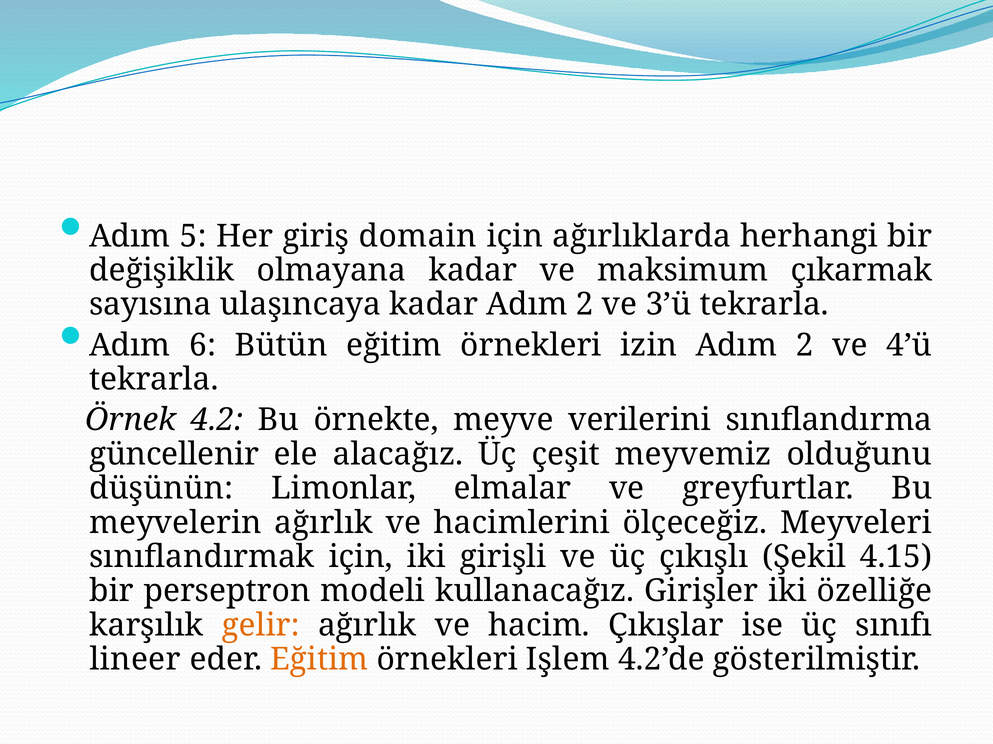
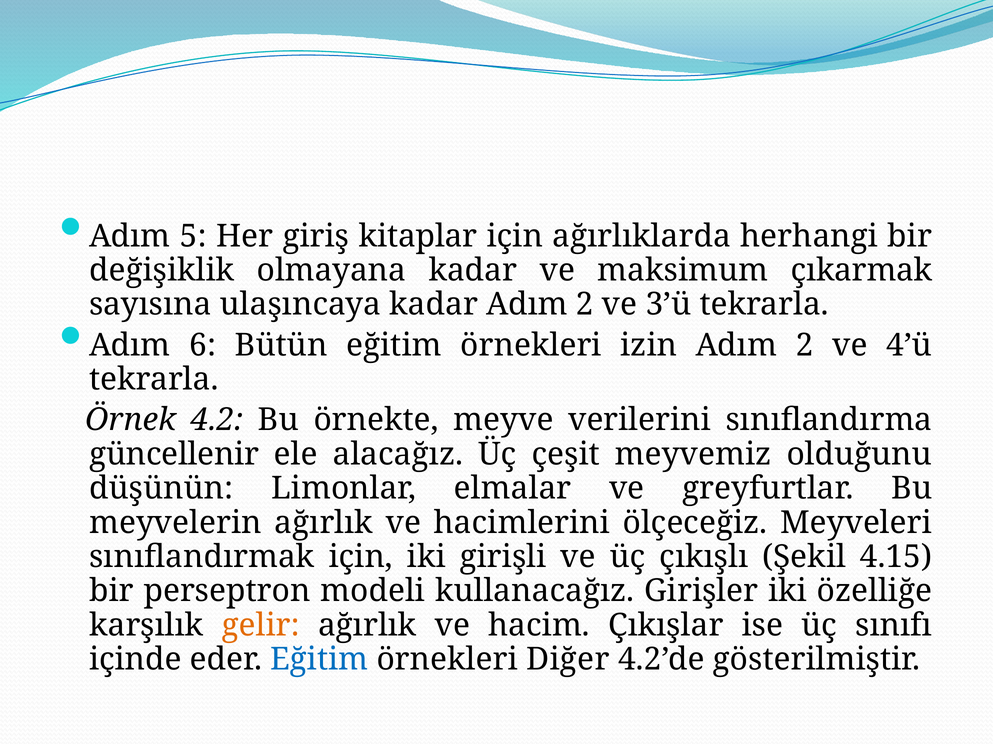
domain: domain -> kitaplar (418, 236)
lineer: lineer -> içinde (135, 660)
Eğitim colour: orange -> blue (319, 660)
Işlem: Işlem -> Diğer (568, 660)
